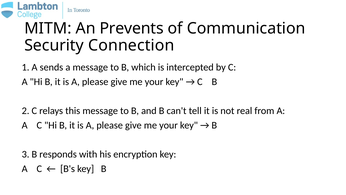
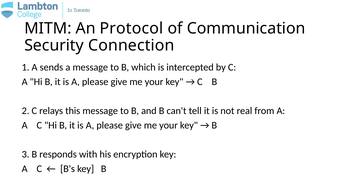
Prevents: Prevents -> Protocol (131, 28)
